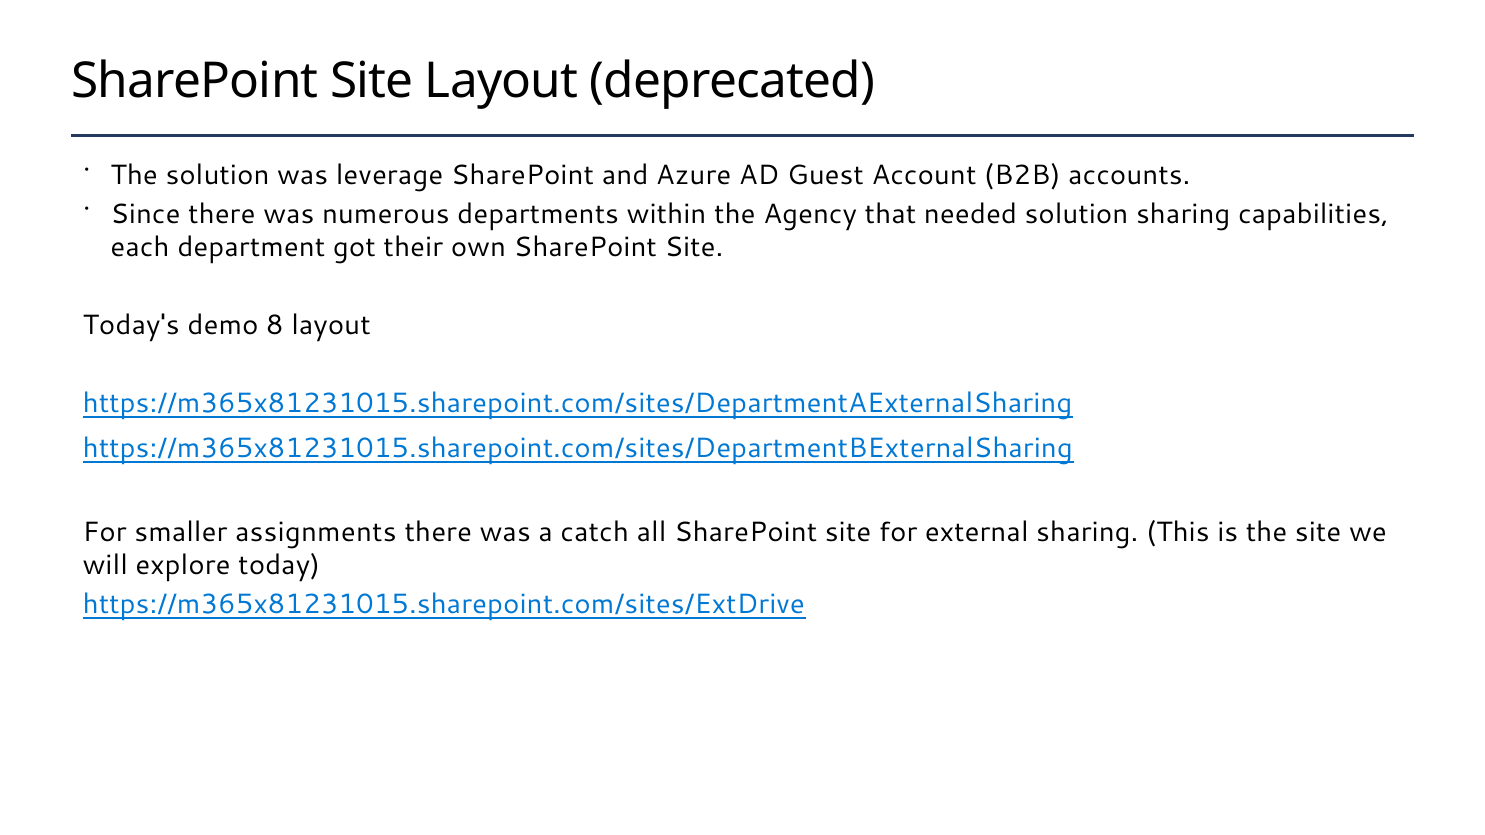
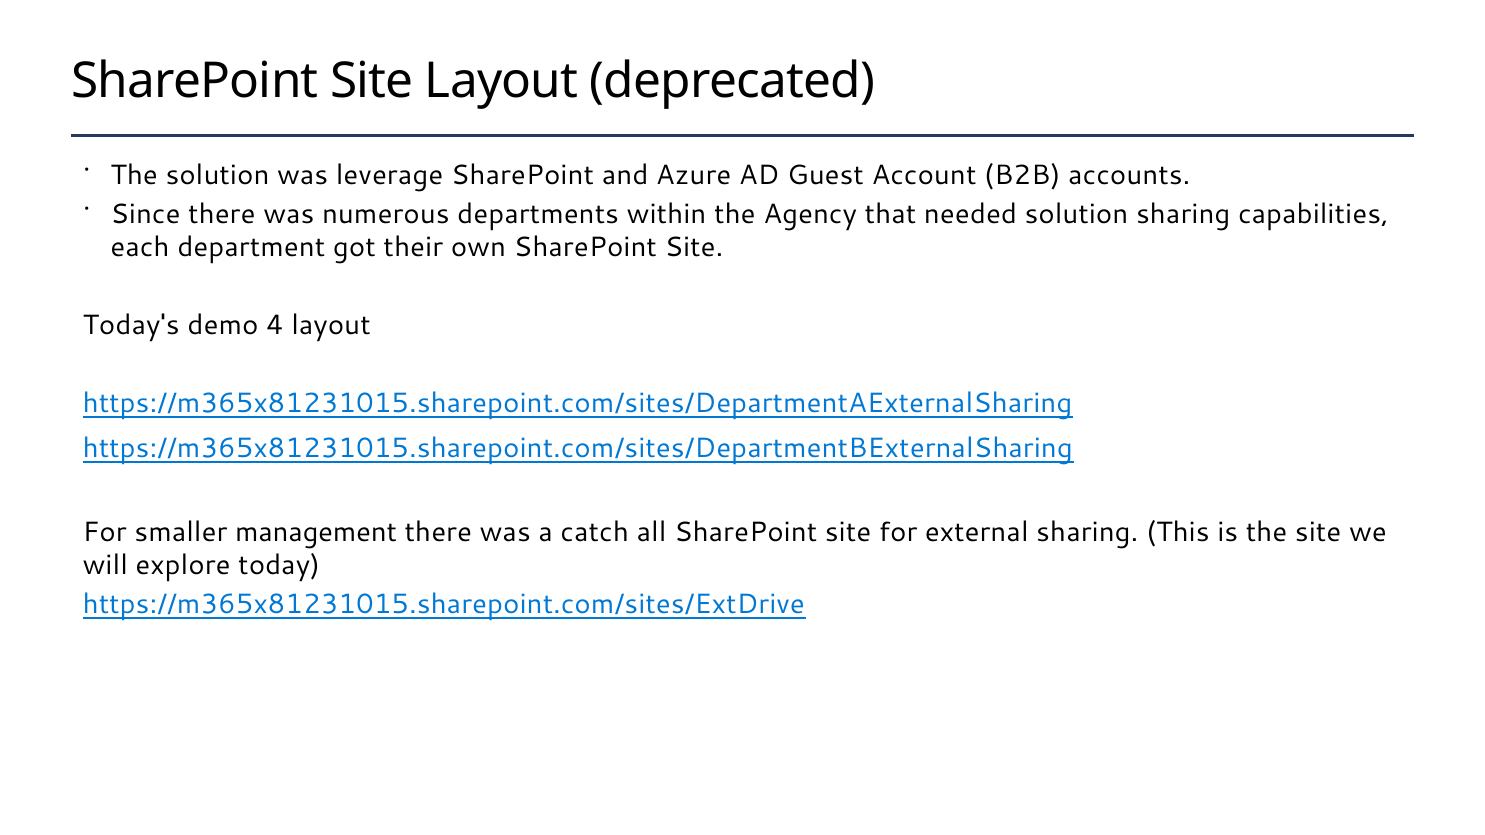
8: 8 -> 4 (275, 325)
assignments: assignments -> management (316, 532)
